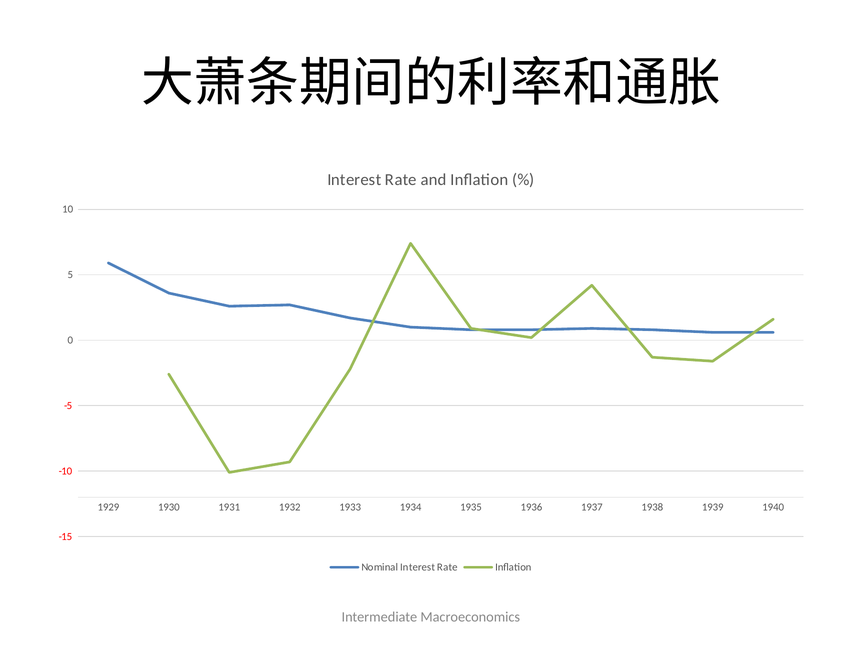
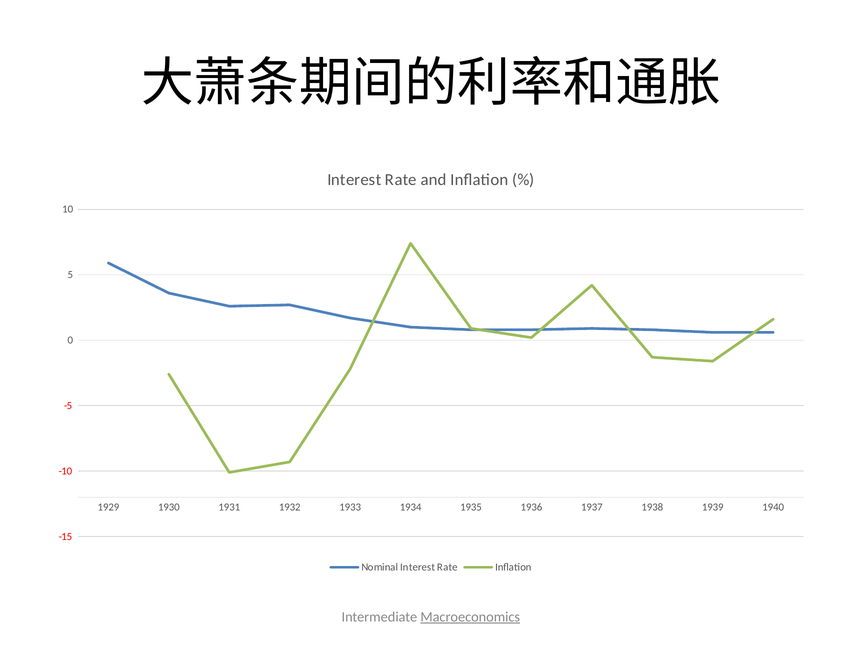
Macroeconomics underline: none -> present (470, 617)
